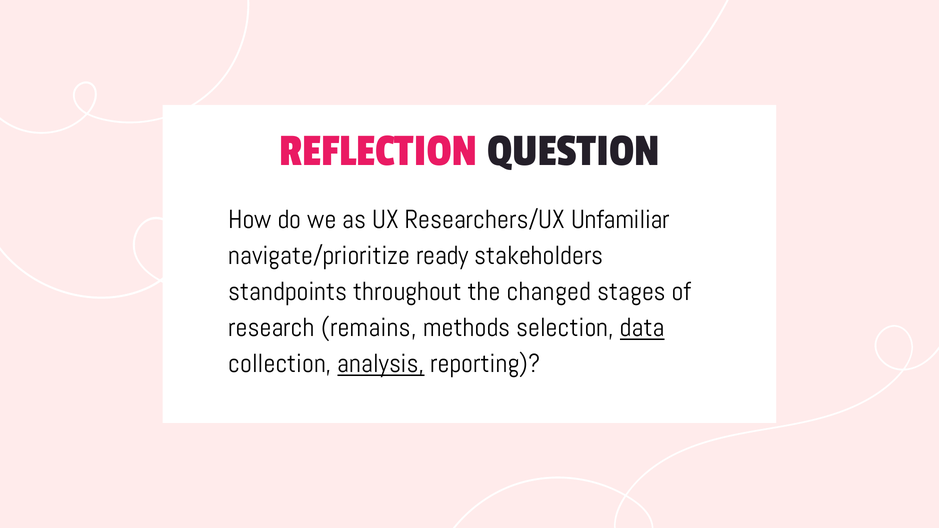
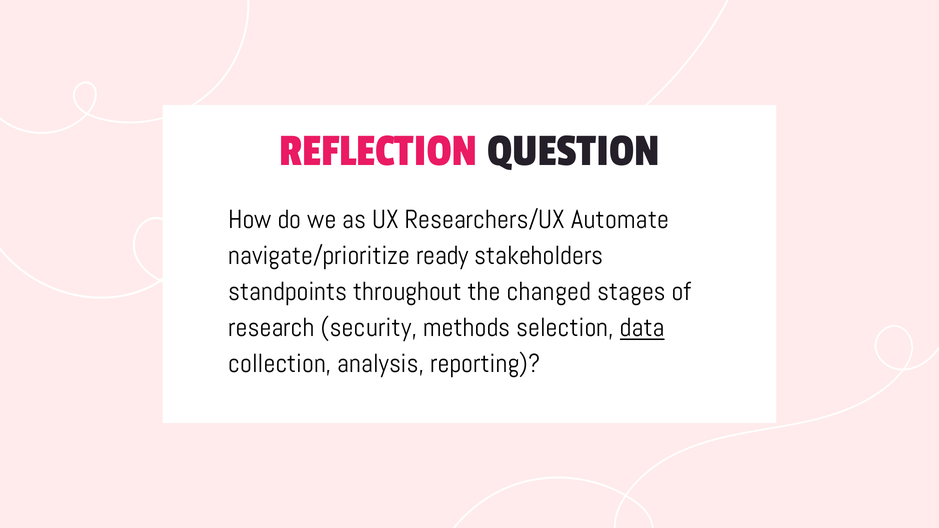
Unfamiliar: Unfamiliar -> Automate (620, 220)
remains: remains -> security (369, 328)
analysis underline: present -> none (381, 364)
